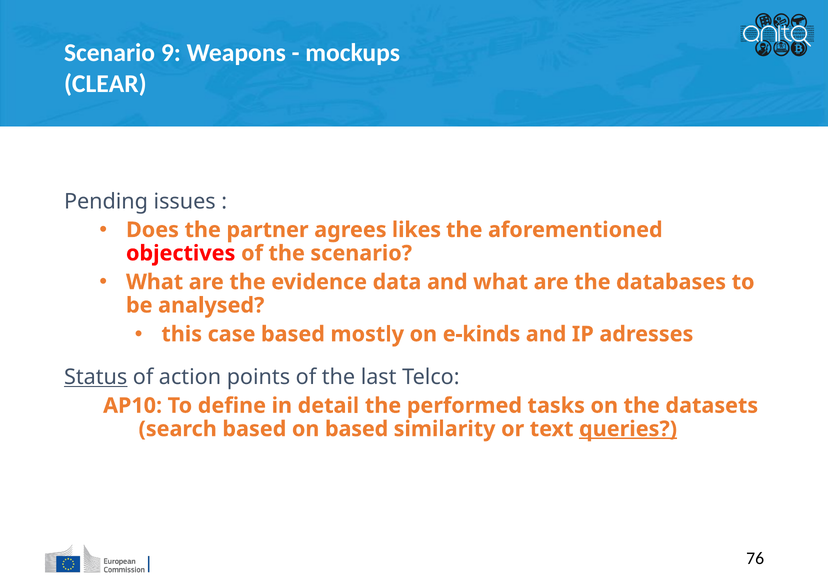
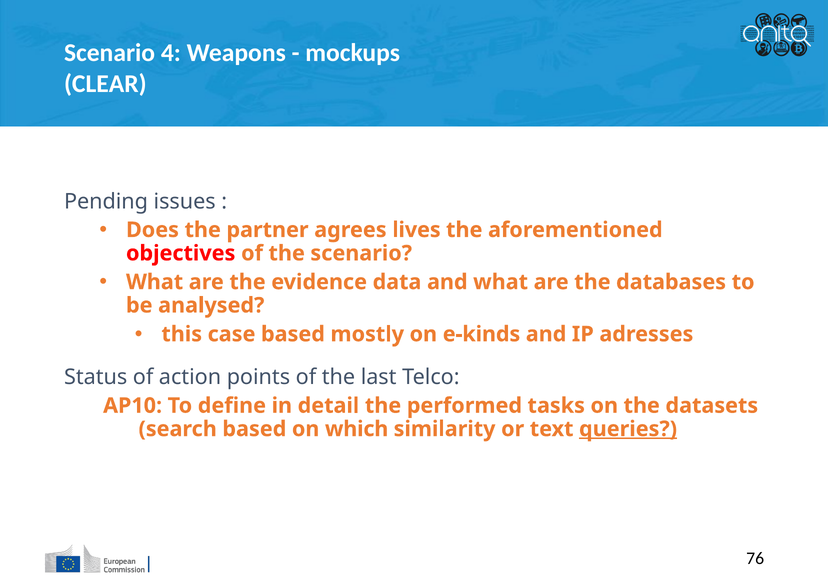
9: 9 -> 4 (171, 53)
likes: likes -> lives (416, 230)
Status underline: present -> none (96, 377)
on based: based -> which (357, 429)
